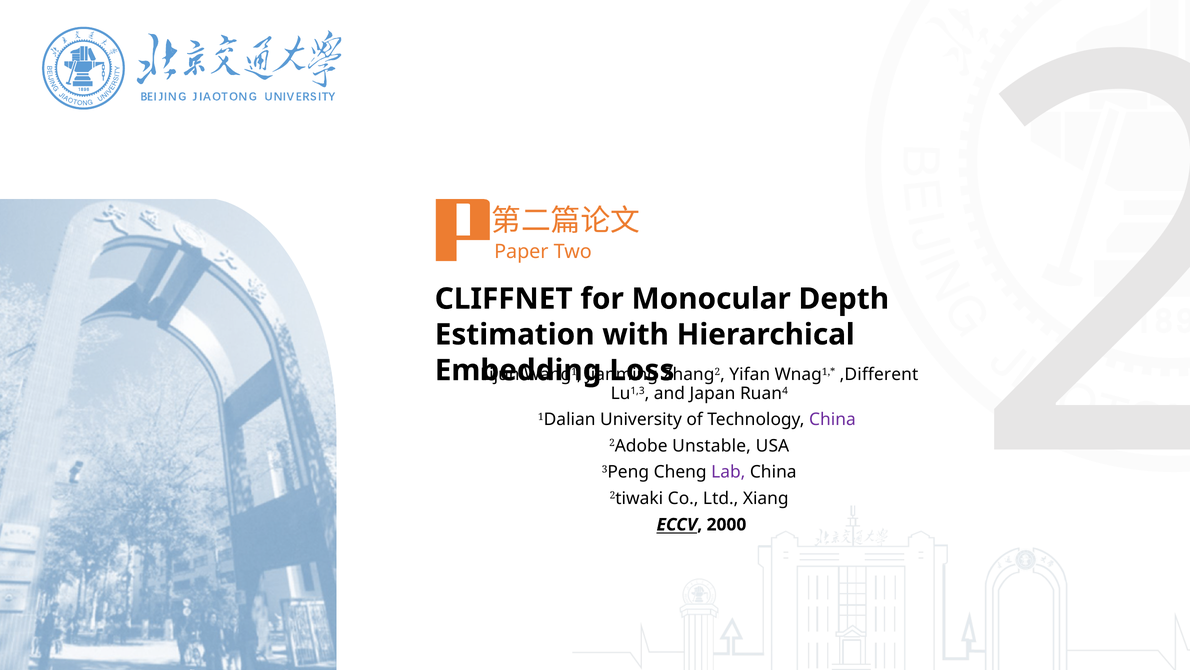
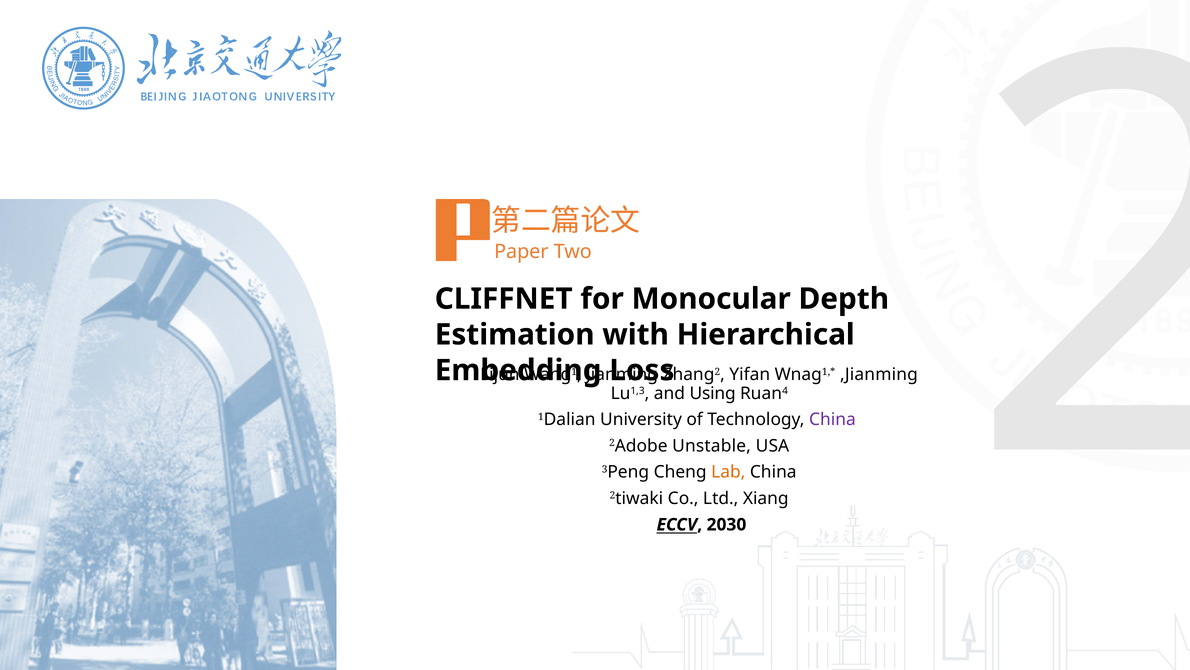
,Different: ,Different -> ,Jianming (879, 374)
Japan: Japan -> Using (713, 393)
Lab colour: purple -> orange (728, 472)
2000: 2000 -> 2030 (726, 524)
